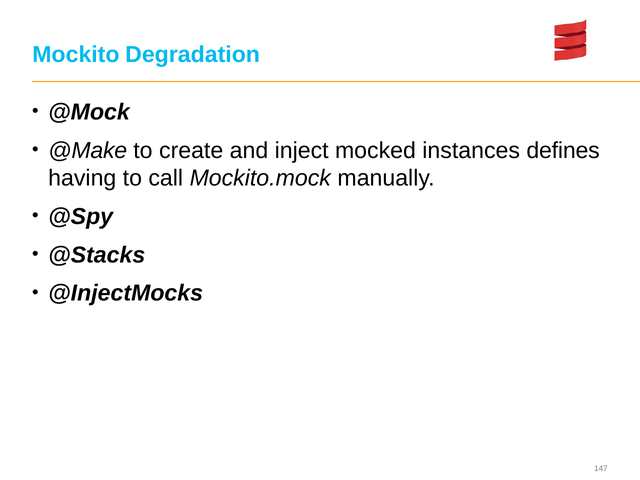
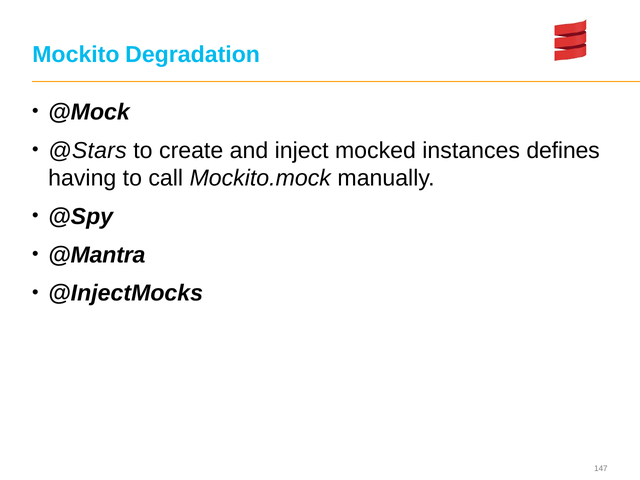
@Make: @Make -> @Stars (87, 151)
@Stacks: @Stacks -> @Mantra (97, 255)
